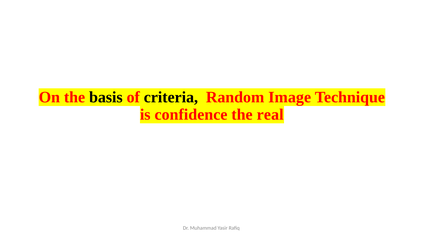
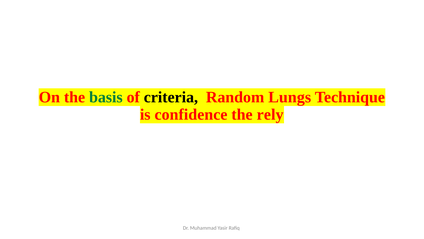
basis colour: black -> green (106, 97)
Image: Image -> Lungs (290, 97)
real: real -> rely (270, 114)
